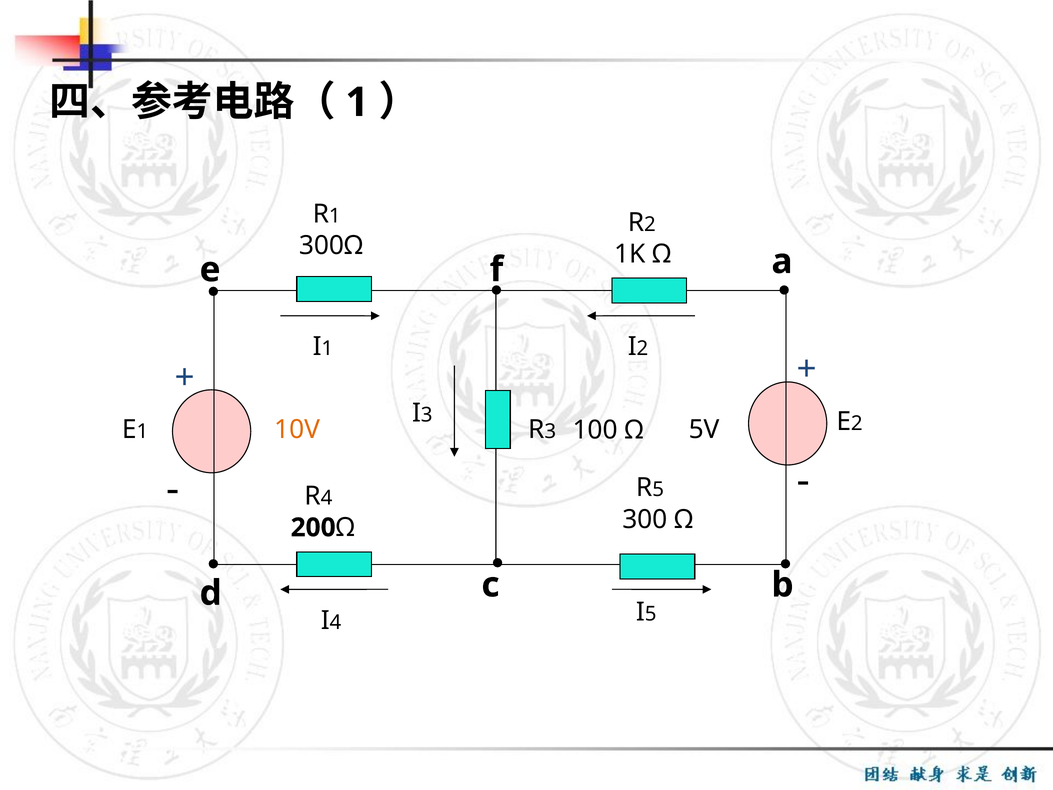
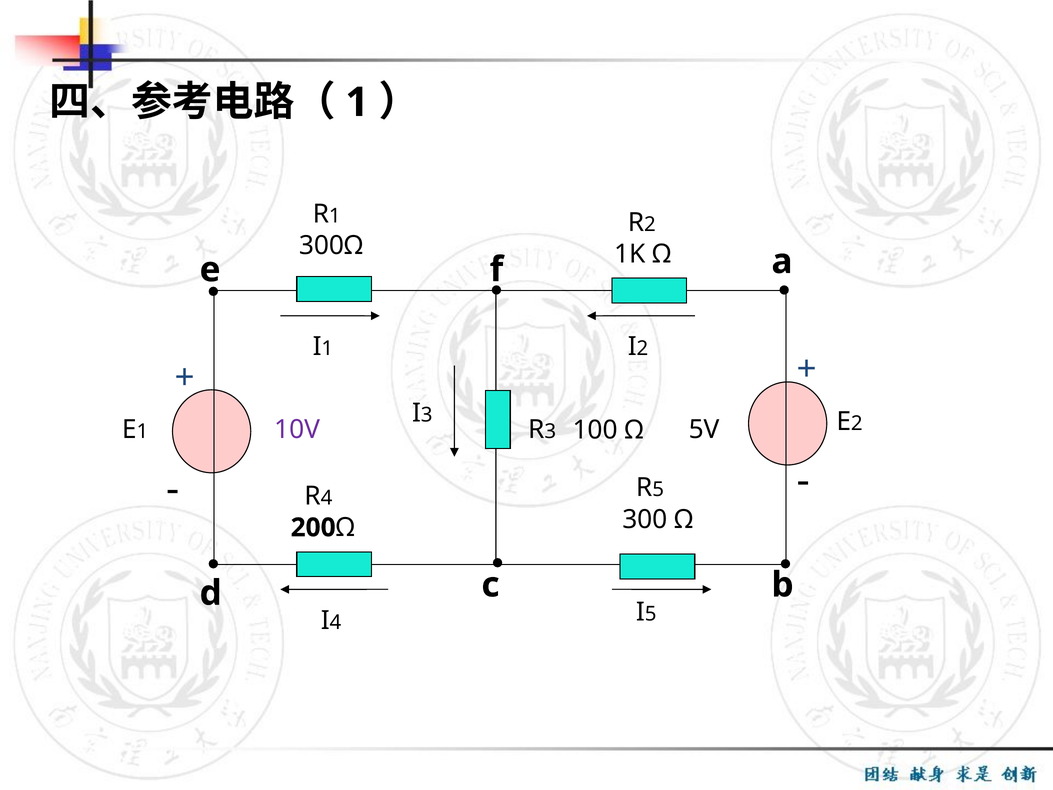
10V colour: orange -> purple (297, 430)
